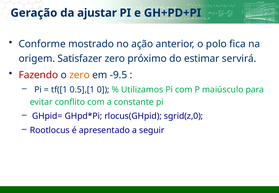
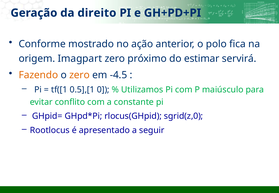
ajustar: ajustar -> direito (97, 13)
Satisfazer: Satisfazer -> Imagpart (80, 59)
Fazendo colour: red -> orange (38, 75)
-9.5: -9.5 -> -4.5 (119, 75)
